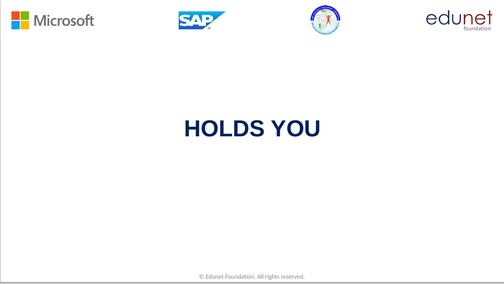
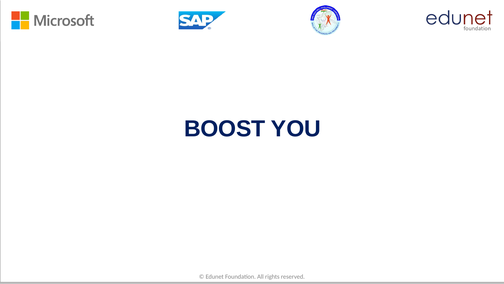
HOLDS: HOLDS -> BOOST (225, 129)
